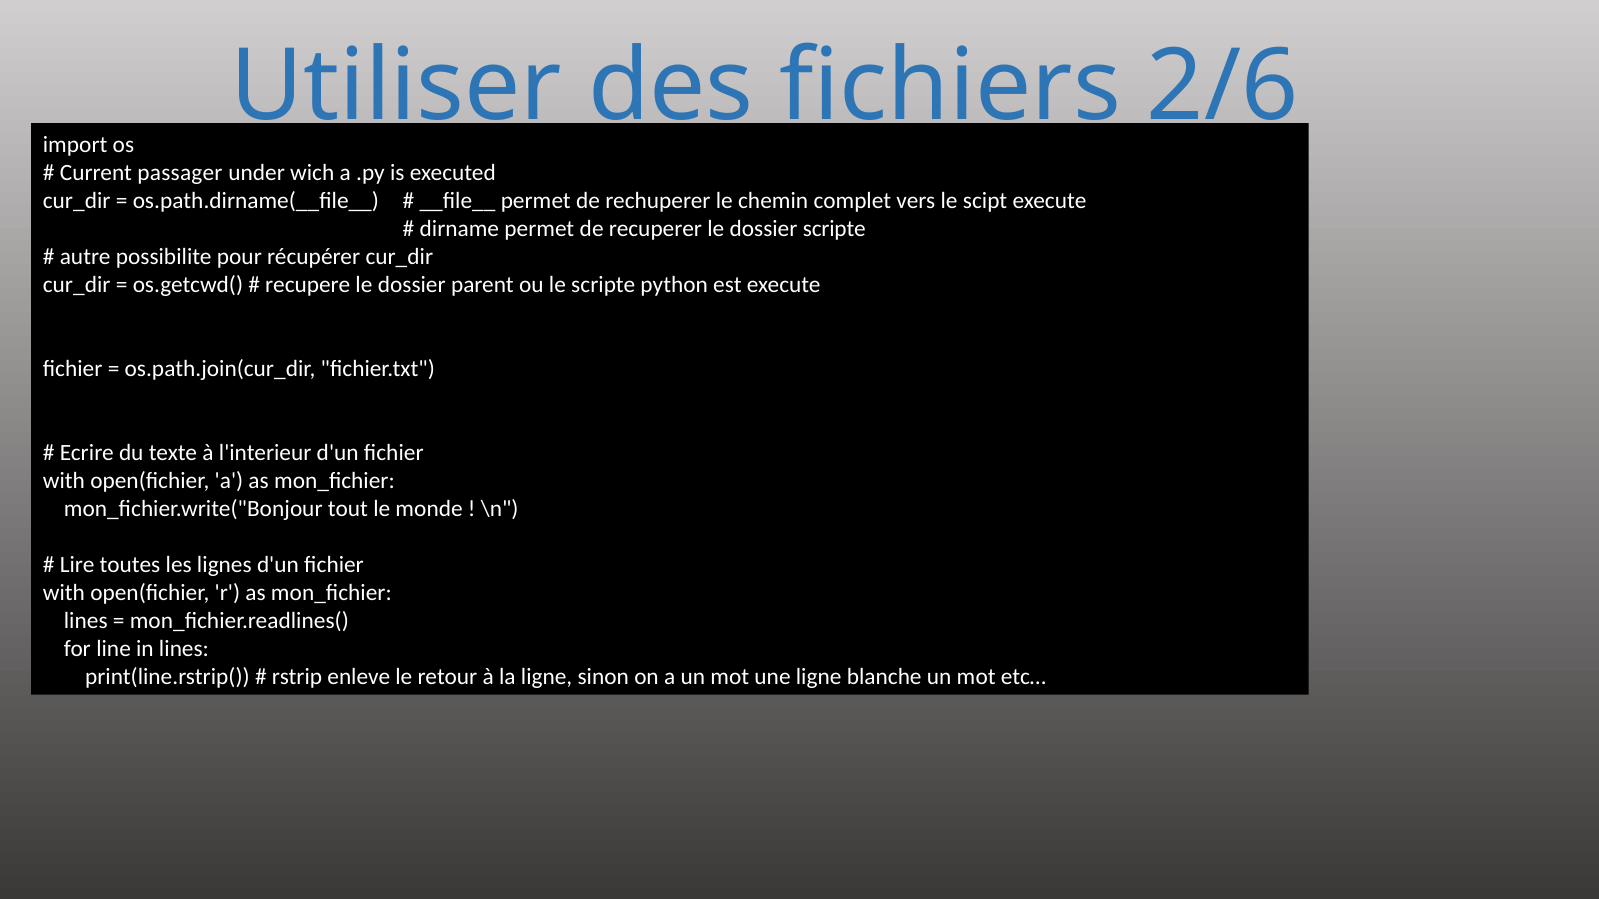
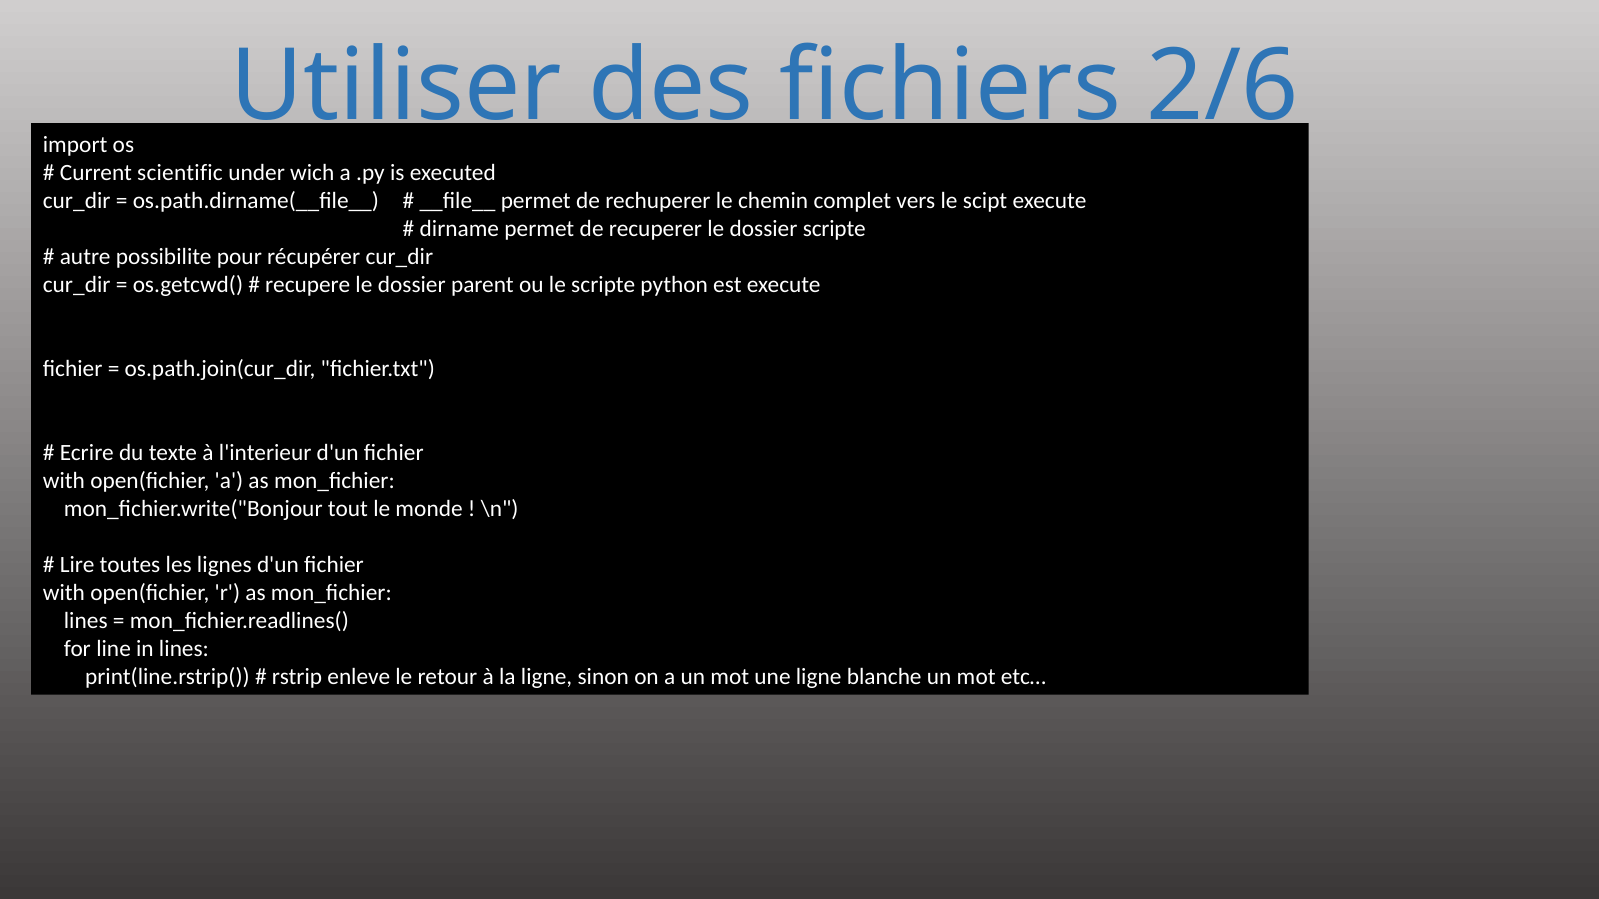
passager: passager -> scientific (180, 173)
